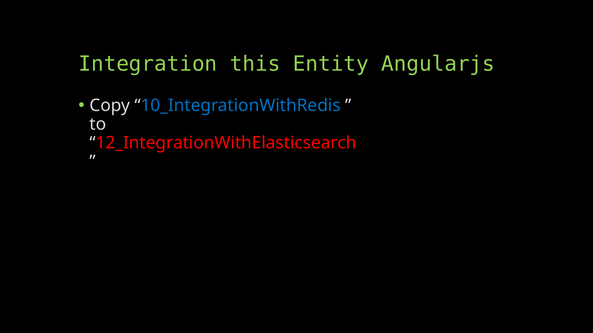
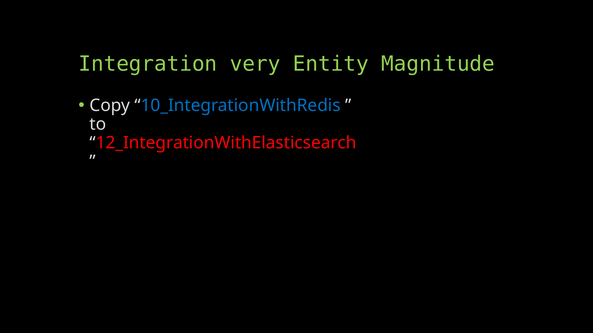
this: this -> very (255, 64)
Angularjs: Angularjs -> Magnitude (438, 64)
